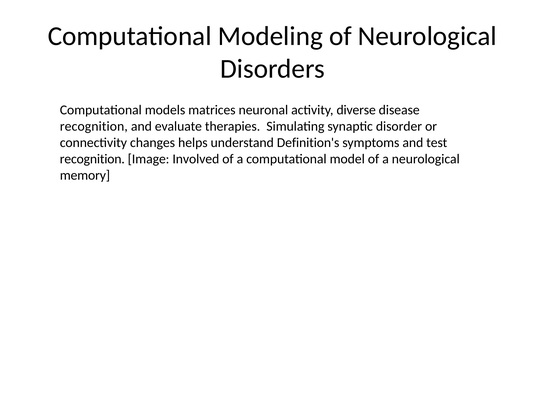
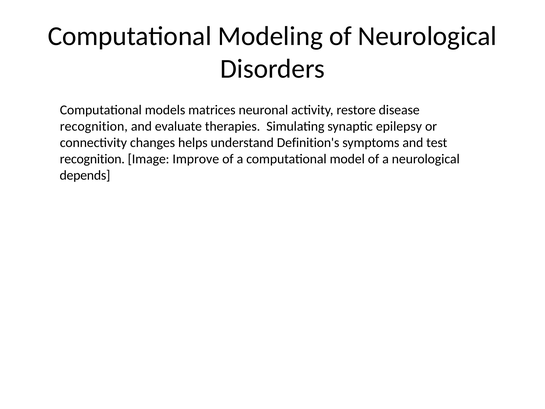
diverse: diverse -> restore (356, 110)
disorder: disorder -> epilepsy (399, 126)
Involved: Involved -> Improve (196, 159)
memory: memory -> depends (85, 175)
